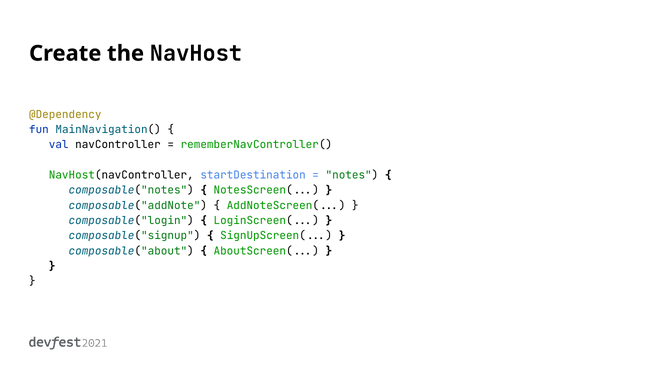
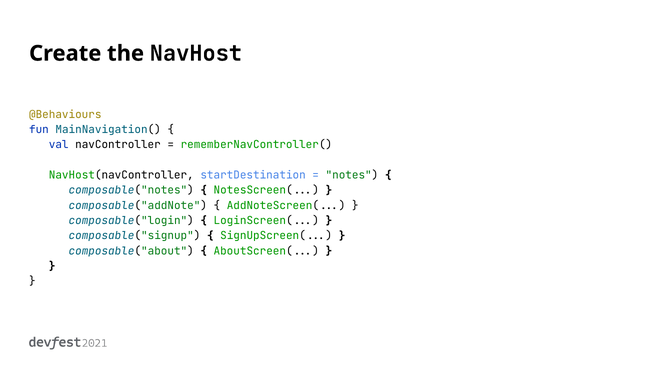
@Dependency: @Dependency -> @Behaviours (65, 114)
